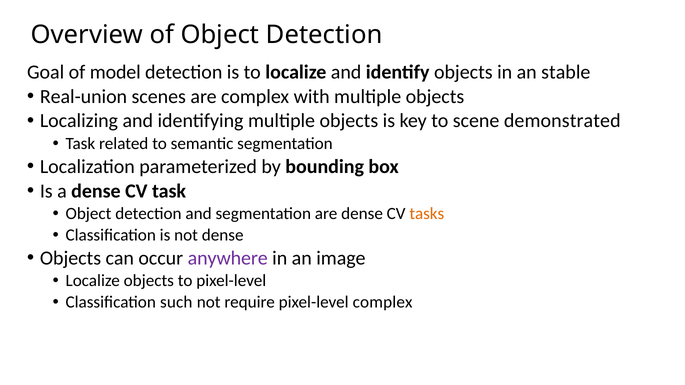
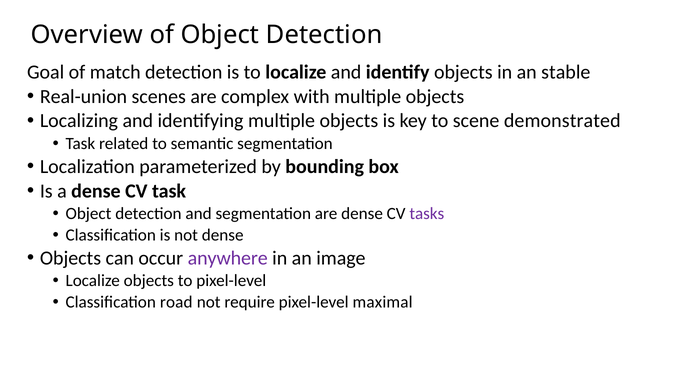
model: model -> match (115, 72)
tasks colour: orange -> purple (427, 214)
such: such -> road (176, 302)
pixel-level complex: complex -> maximal (383, 302)
